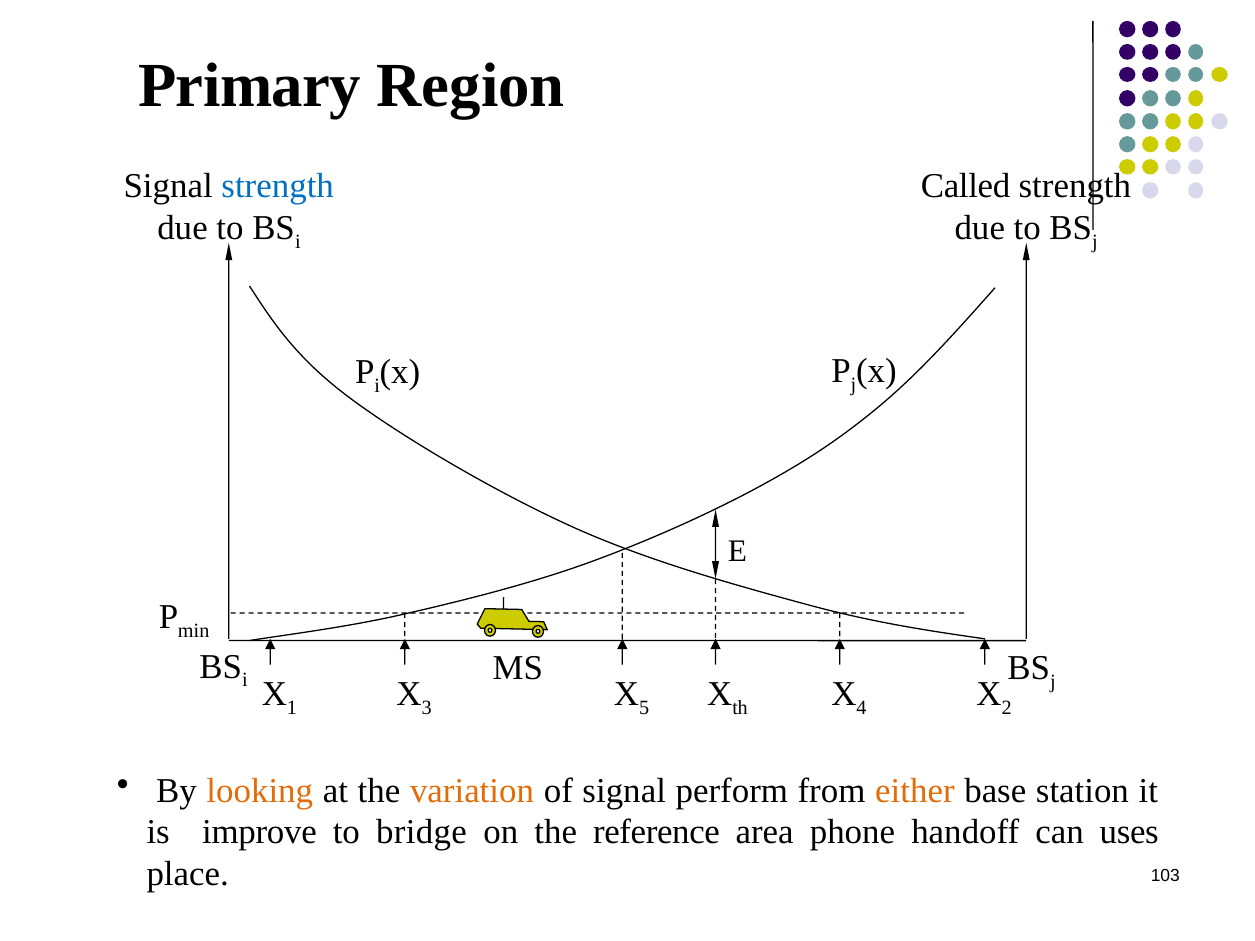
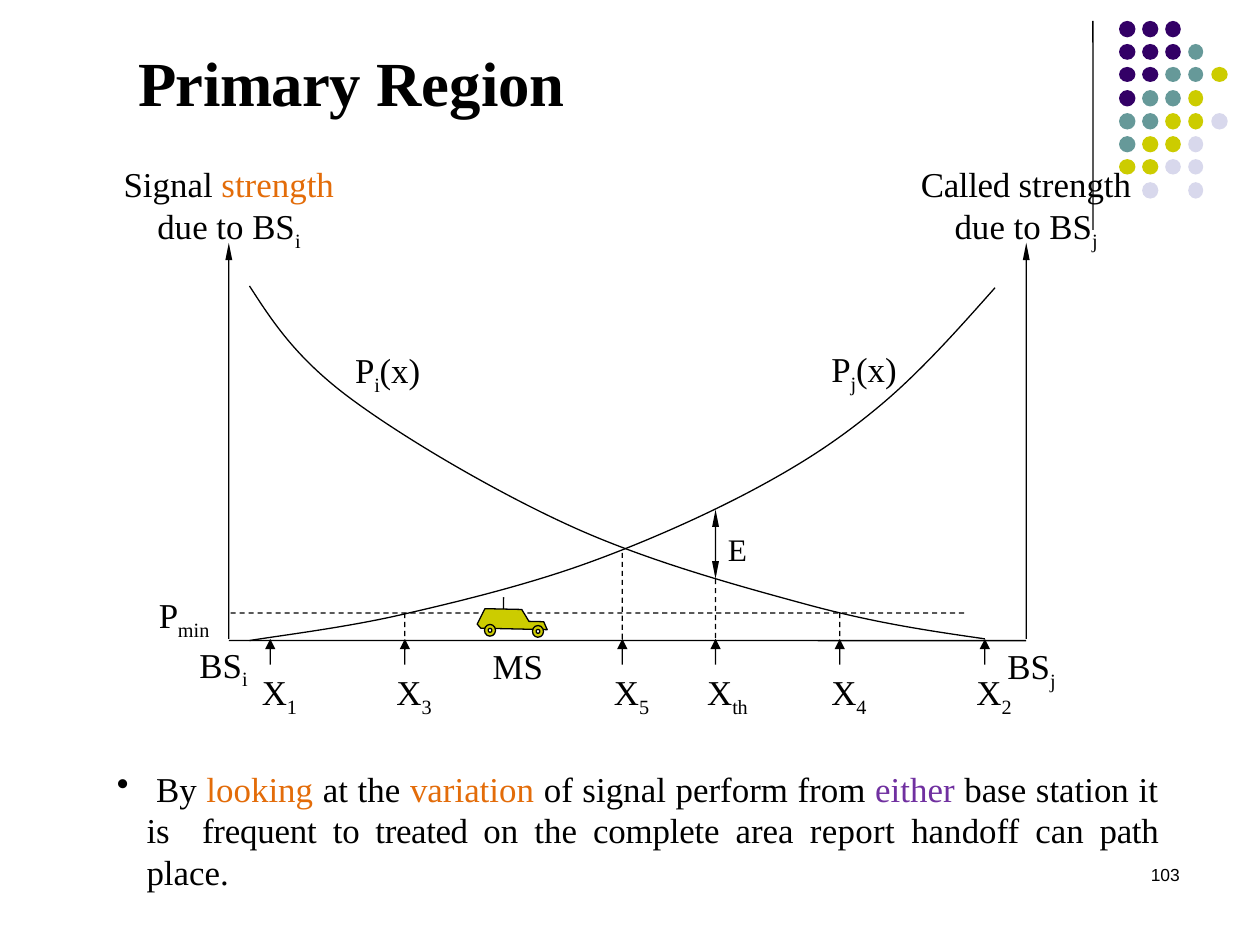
strength colour: blue -> orange (278, 186)
either colour: orange -> purple (915, 791)
improve: improve -> frequent (259, 833)
bridge: bridge -> treated (422, 833)
reference: reference -> complete (656, 833)
phone: phone -> report (852, 833)
uses: uses -> path (1129, 833)
